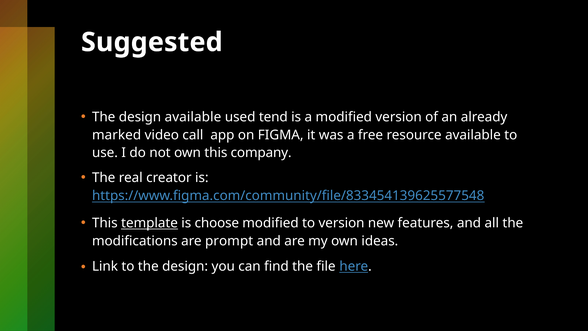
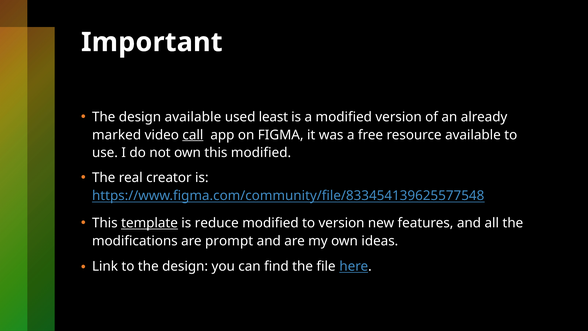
Suggested: Suggested -> Important (152, 42)
tend: tend -> least (273, 117)
call underline: none -> present (193, 135)
this company: company -> modified (261, 153)
choose: choose -> reduce (217, 223)
